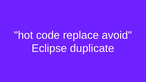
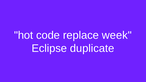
avoid: avoid -> week (117, 35)
